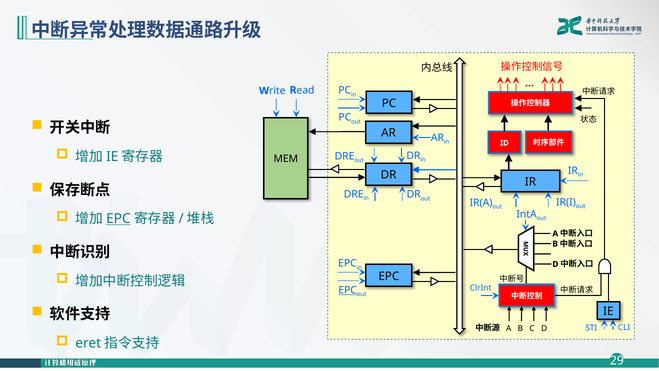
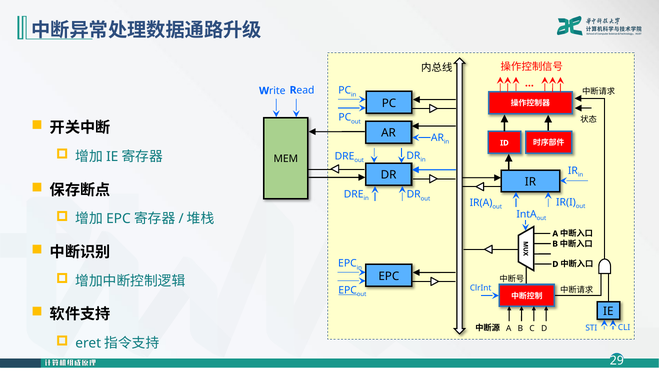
EPC underline: present -> none (118, 219)
